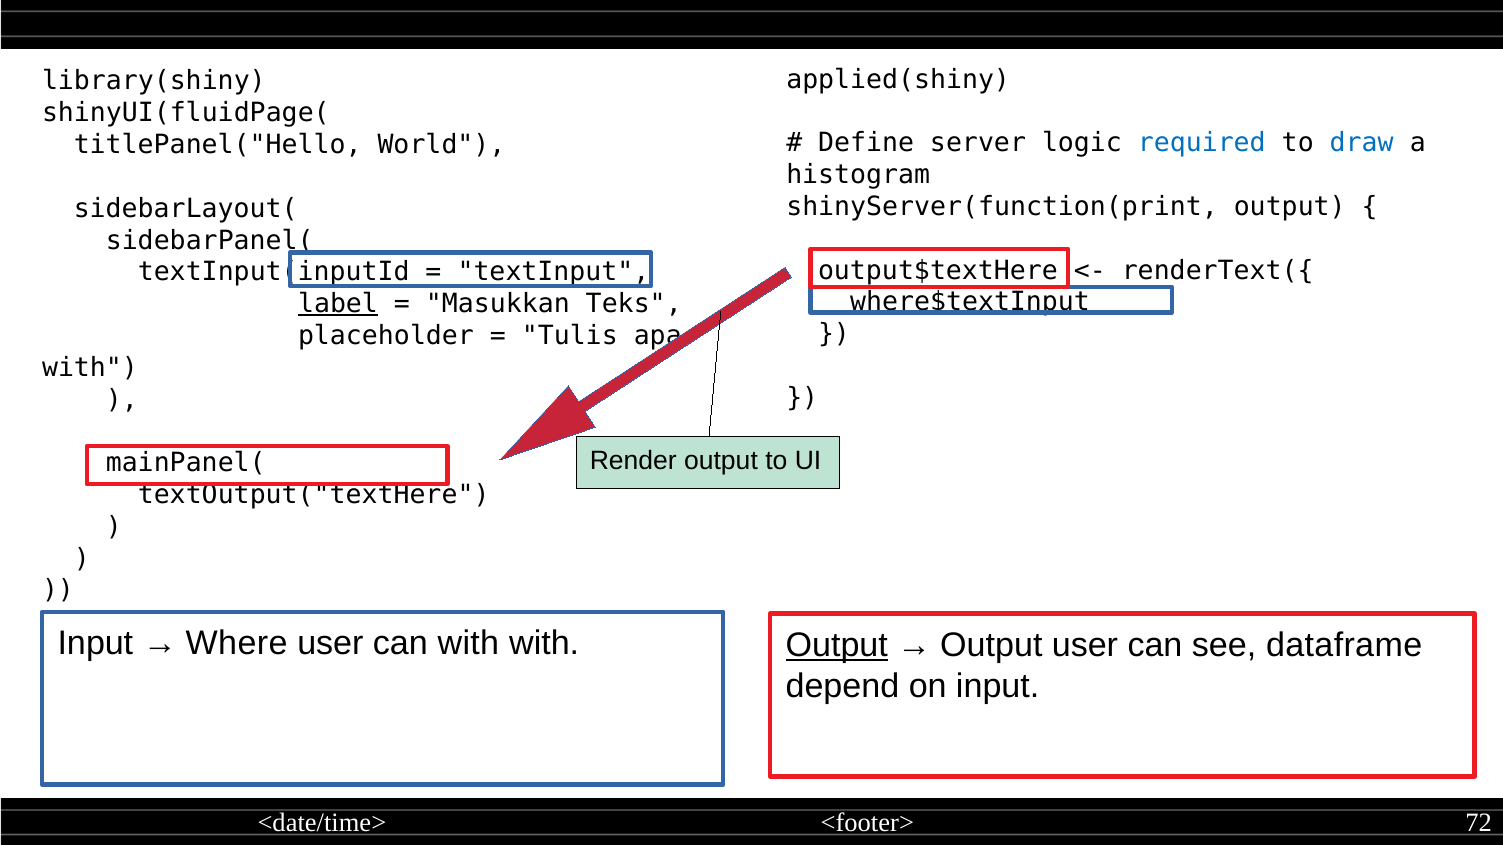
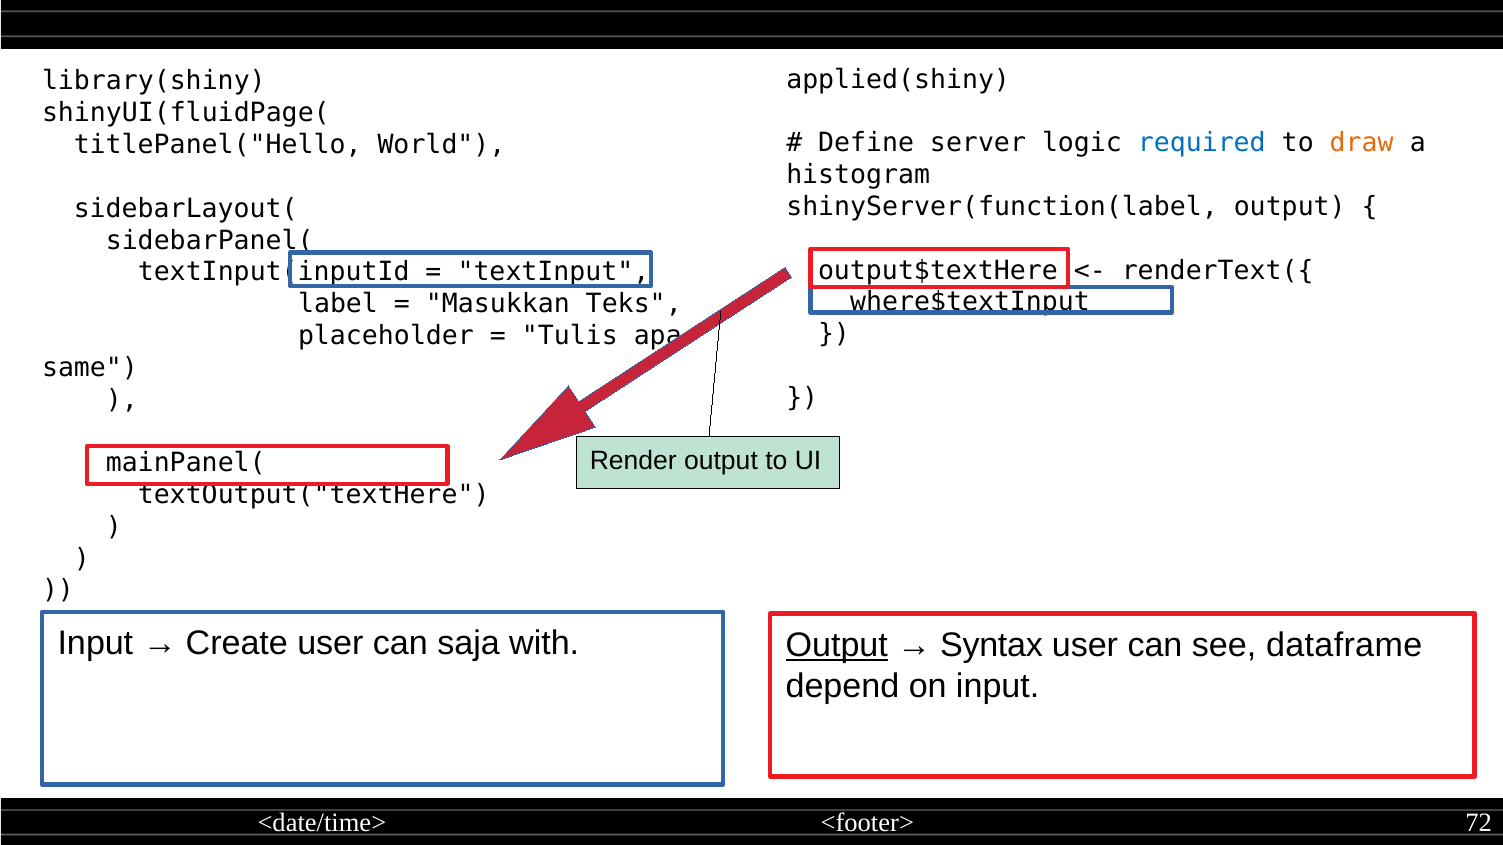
draw colour: blue -> orange (1362, 143)
shinyServer(function(print: shinyServer(function(print -> shinyServer(function(label (1002, 207)
label underline: present -> none (338, 304)
with: with -> same (90, 368)
Where: Where -> Create (237, 644)
can with: with -> saja (469, 644)
Output: Output -> Syntax (991, 646)
